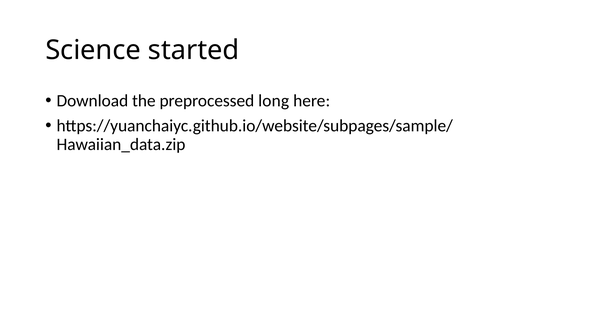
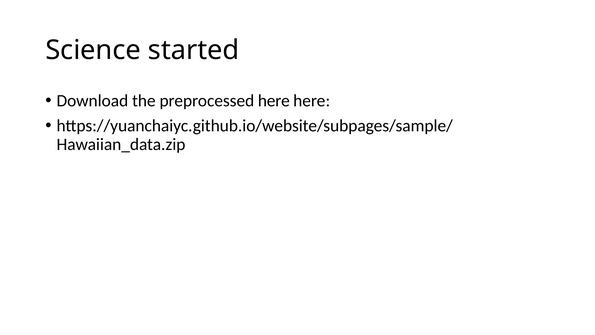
preprocessed long: long -> here (274, 101)
